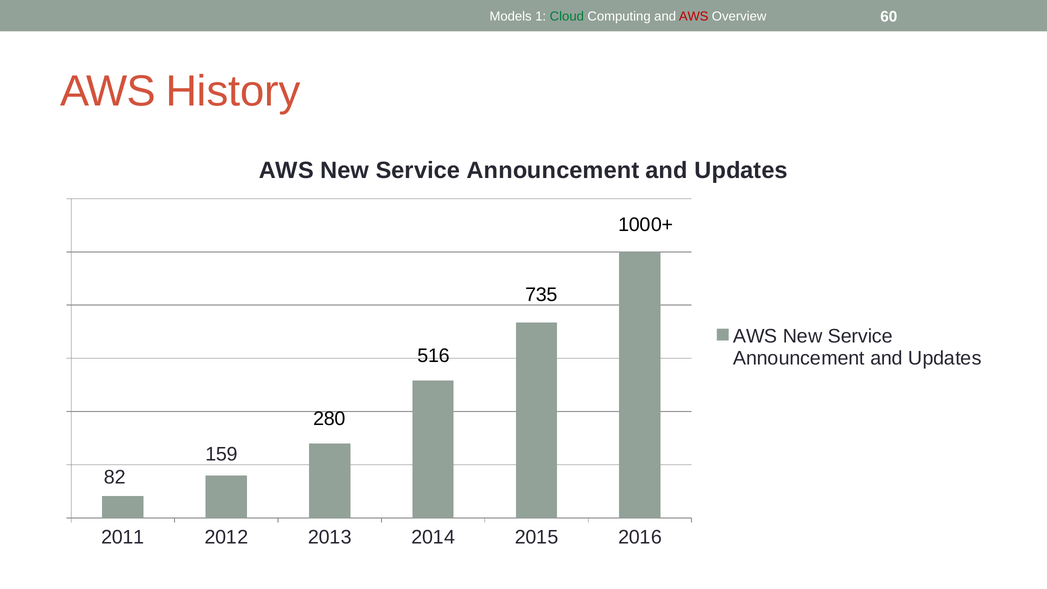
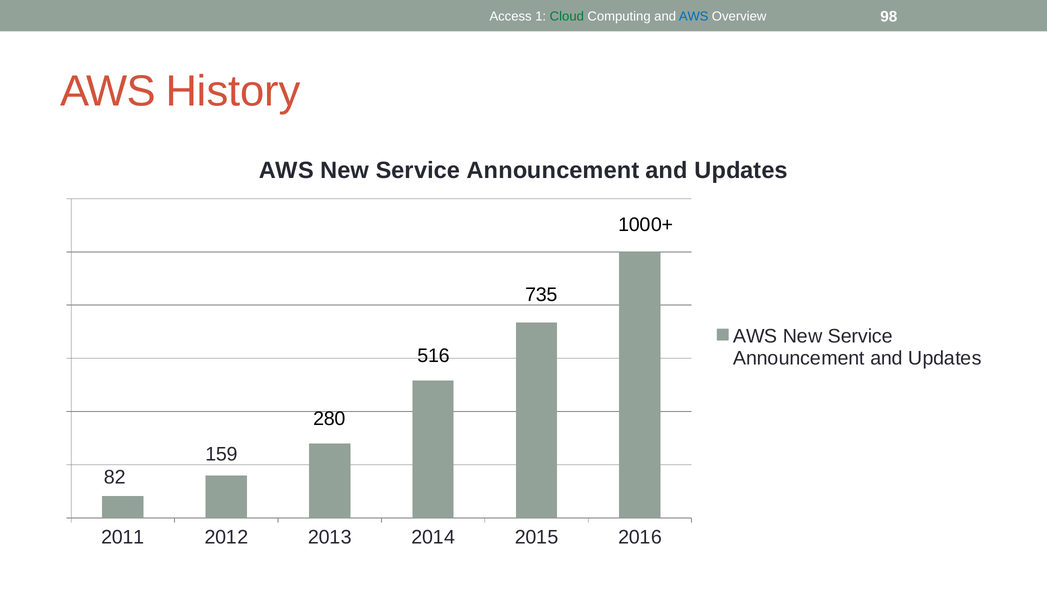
Models: Models -> Access (511, 17)
AWS colour: red -> blue (694, 17)
60: 60 -> 98 (889, 17)
